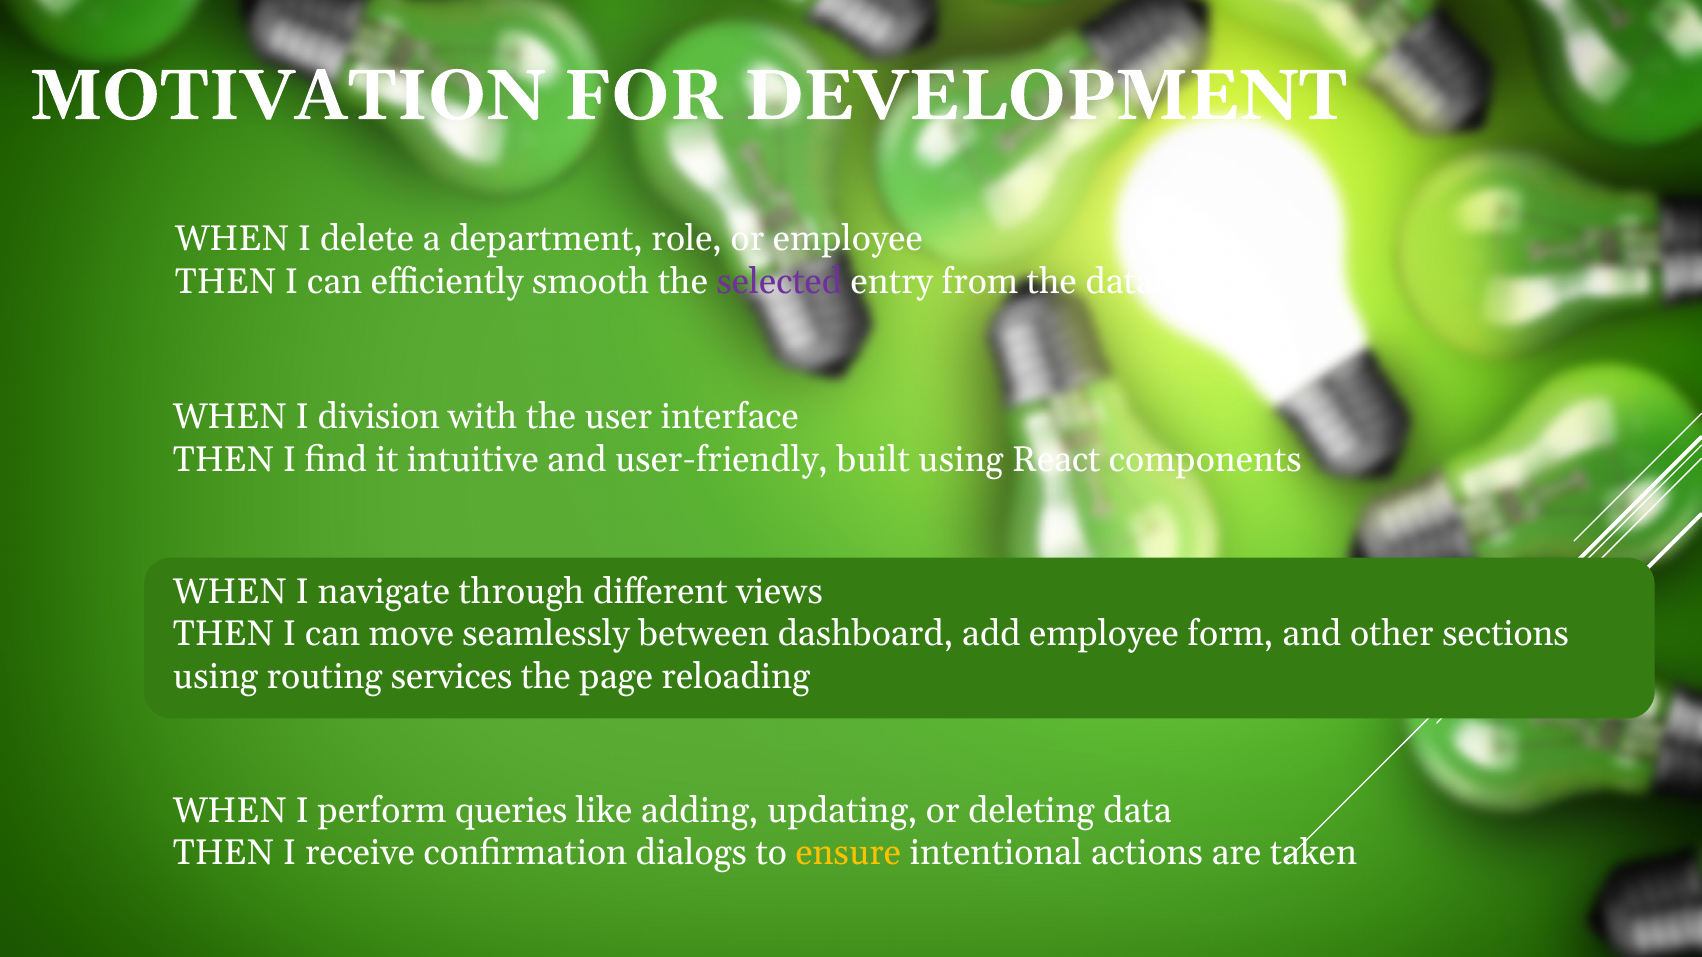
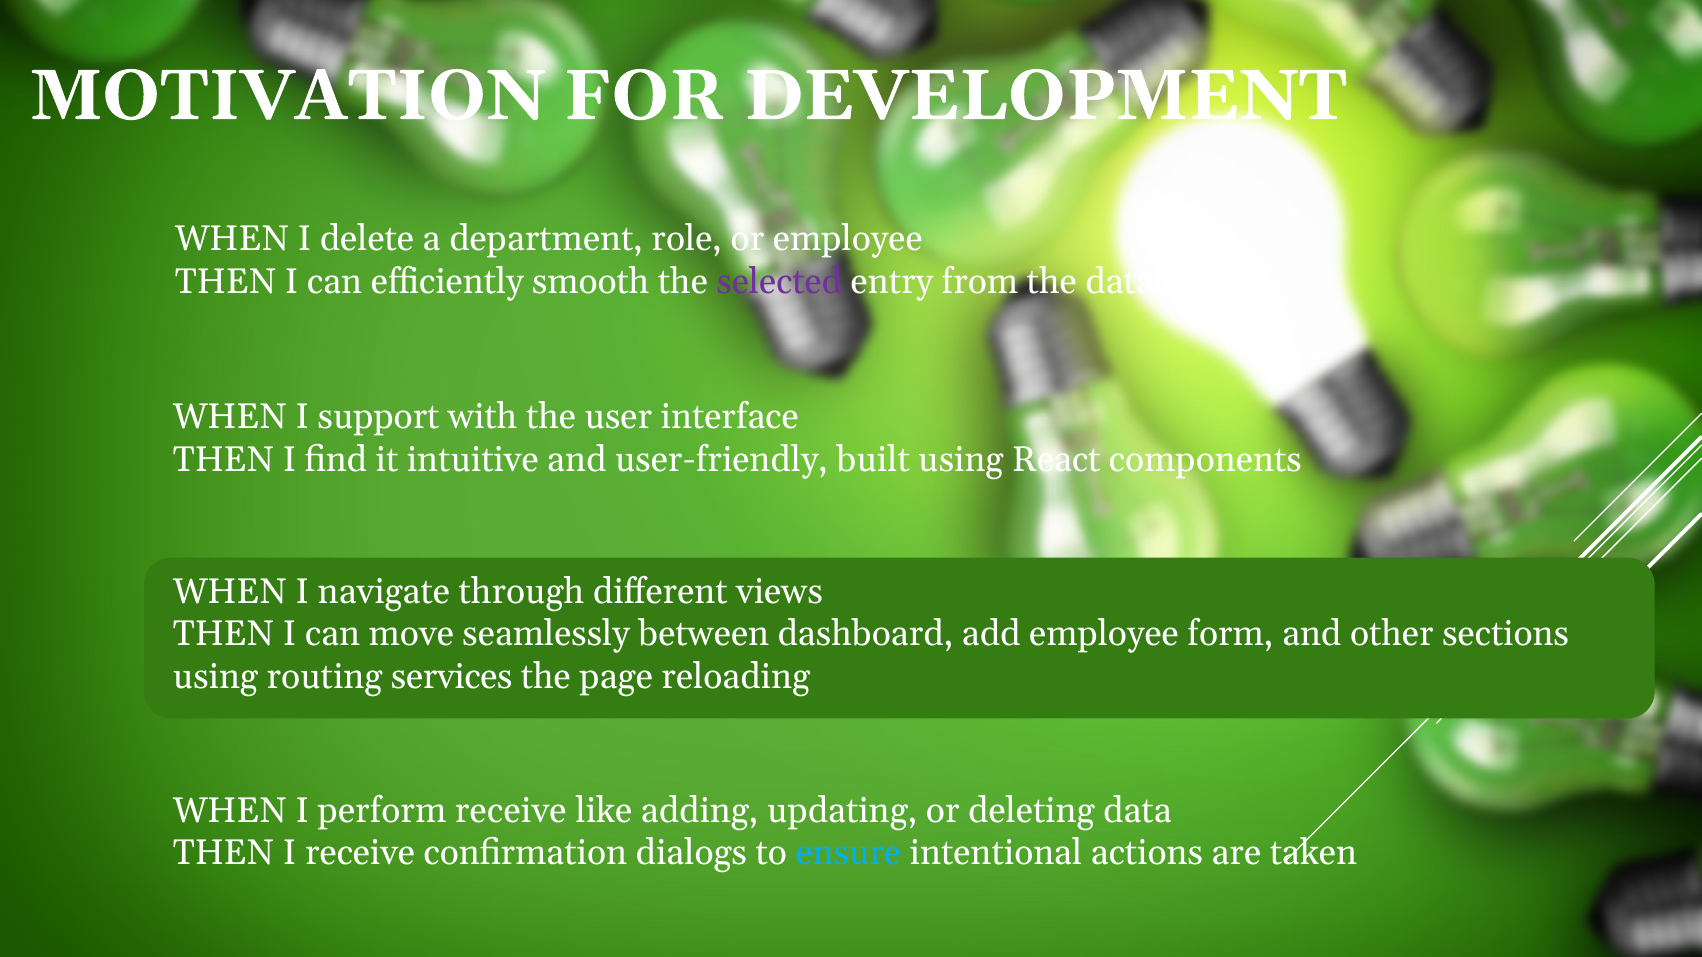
division: division -> support (379, 417)
perform queries: queries -> receive (511, 811)
ensure colour: yellow -> light blue (848, 853)
